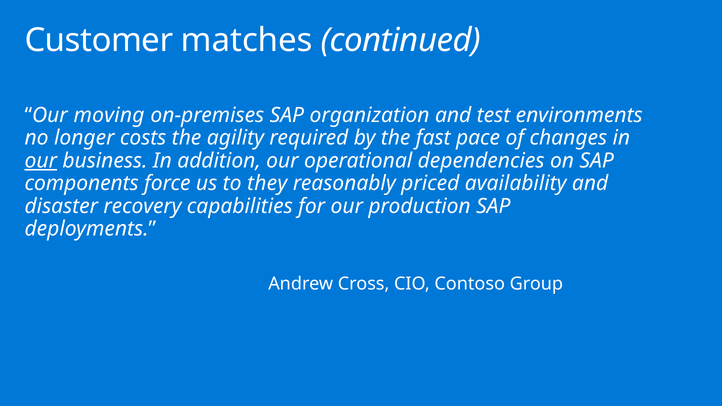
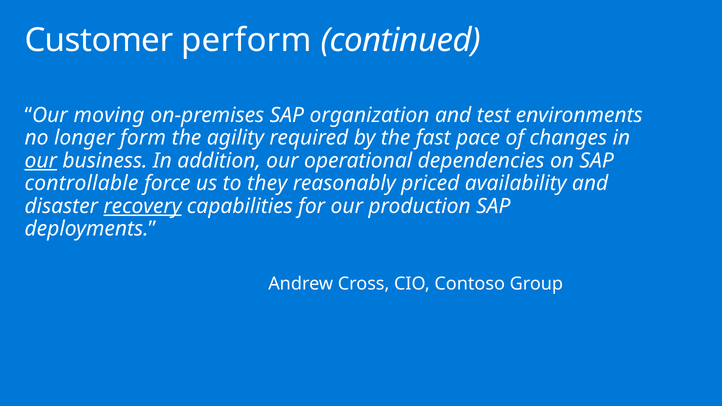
matches: matches -> perform (247, 40)
costs: costs -> form (143, 138)
components: components -> controllable (82, 183)
recovery underline: none -> present (142, 206)
